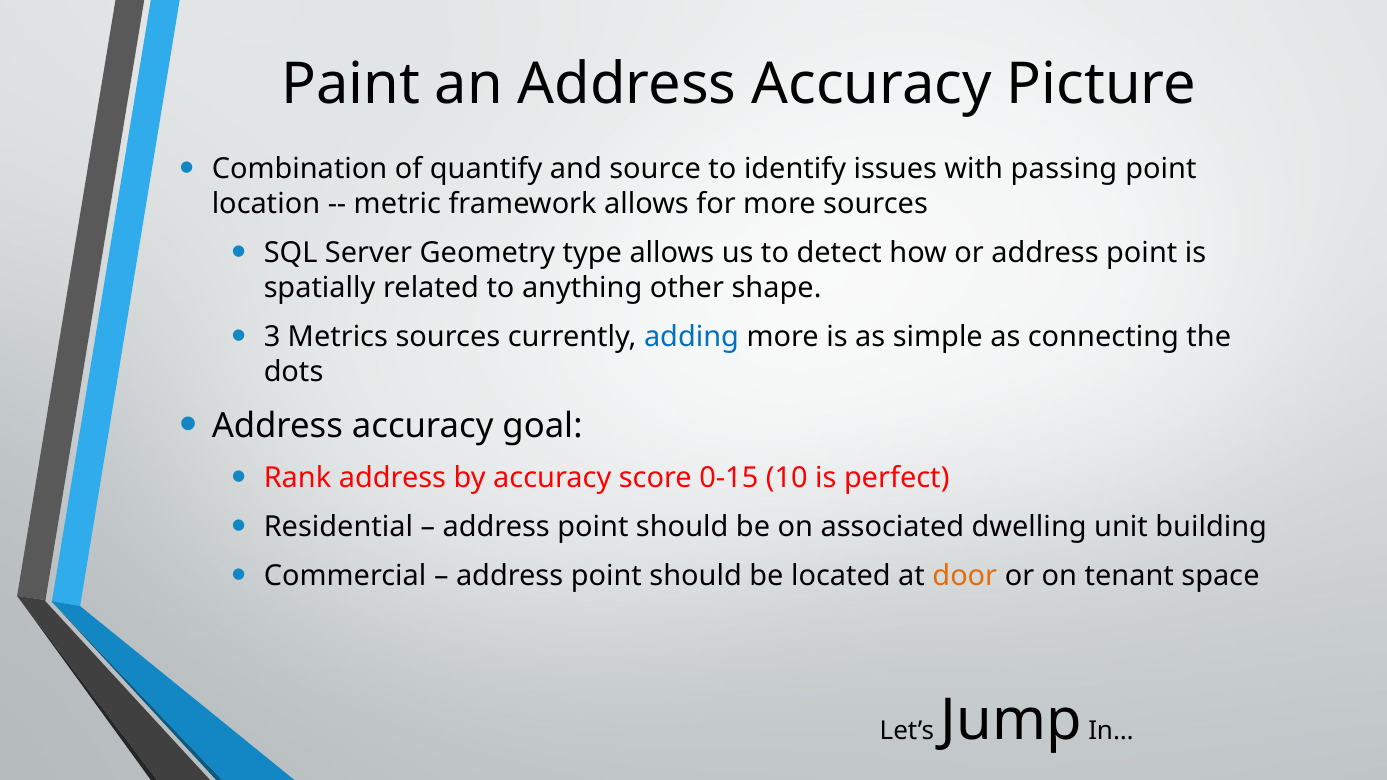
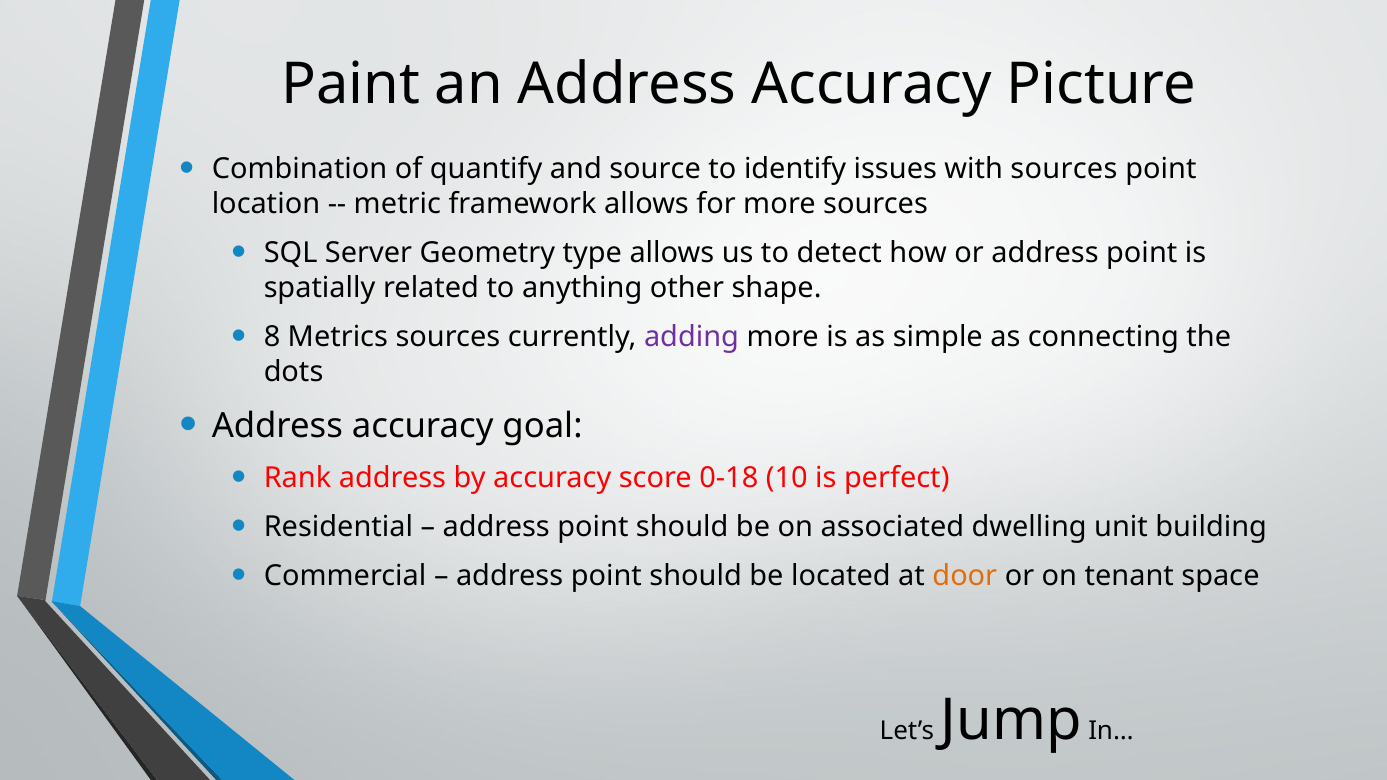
with passing: passing -> sources (1064, 169)
3: 3 -> 8 (272, 337)
adding colour: blue -> purple (691, 337)
0-15: 0-15 -> 0-18 (729, 478)
